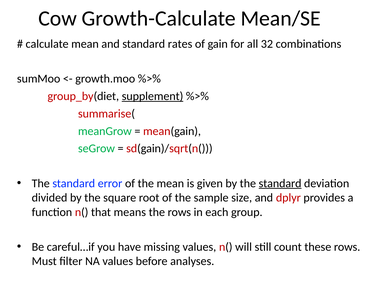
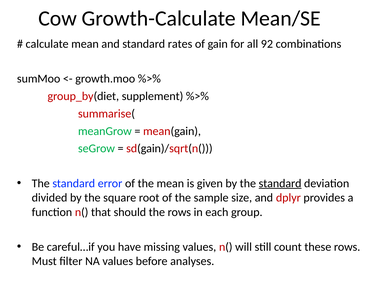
32: 32 -> 92 (267, 44)
supplement underline: present -> none (153, 96)
means: means -> should (130, 212)
